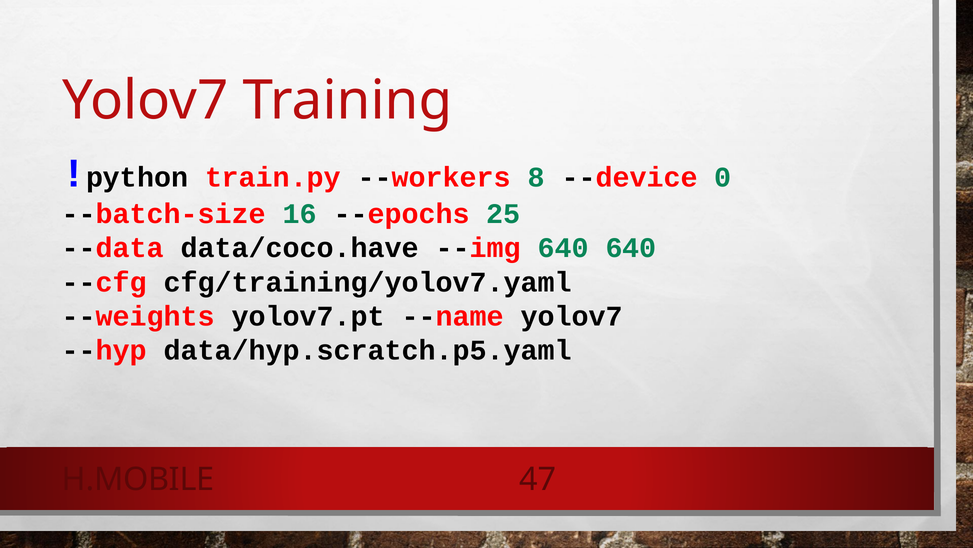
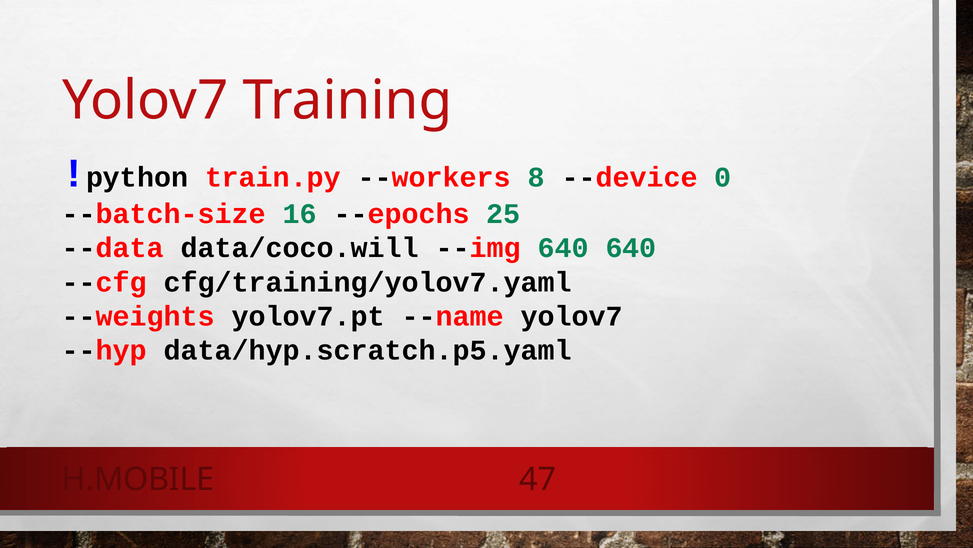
data/coco.have: data/coco.have -> data/coco.will (300, 248)
